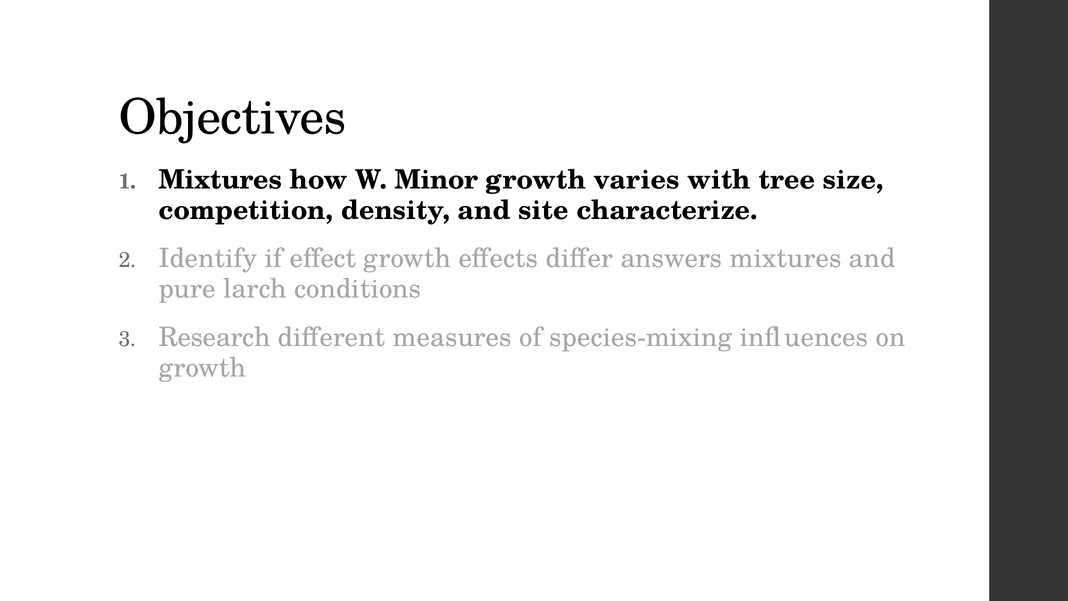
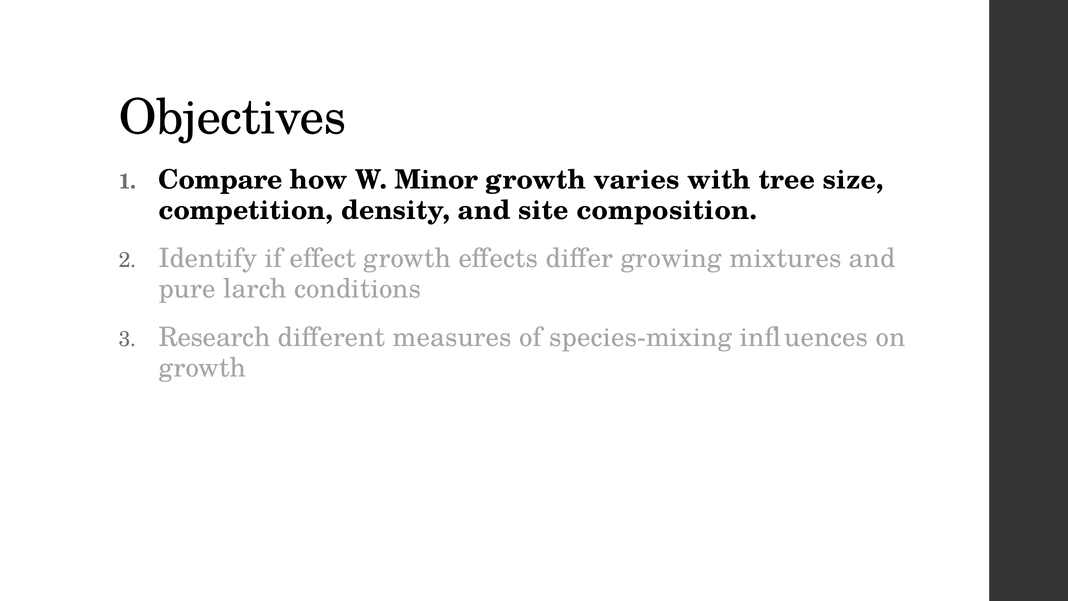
Mixtures: Mixtures -> Compare (220, 180)
characterize: characterize -> composition (667, 210)
answers: answers -> growing (671, 258)
